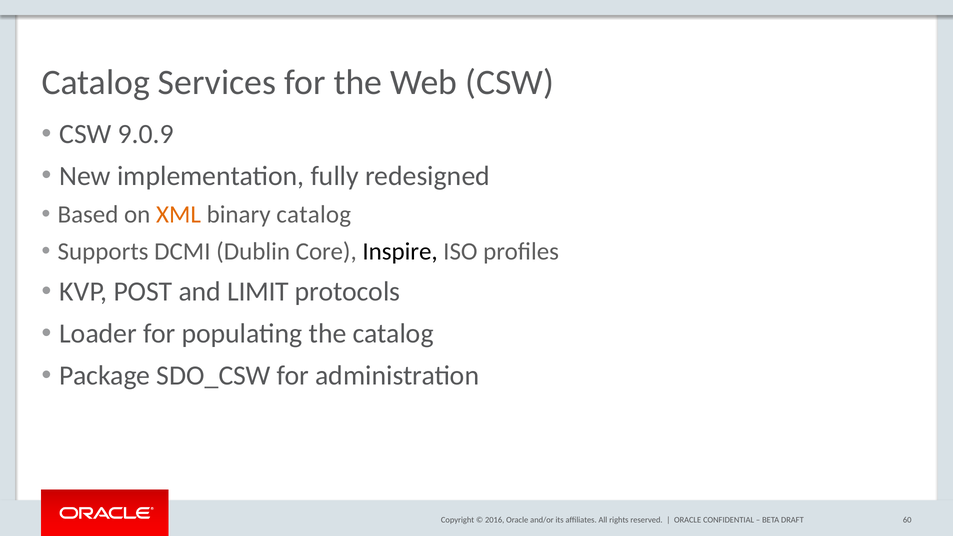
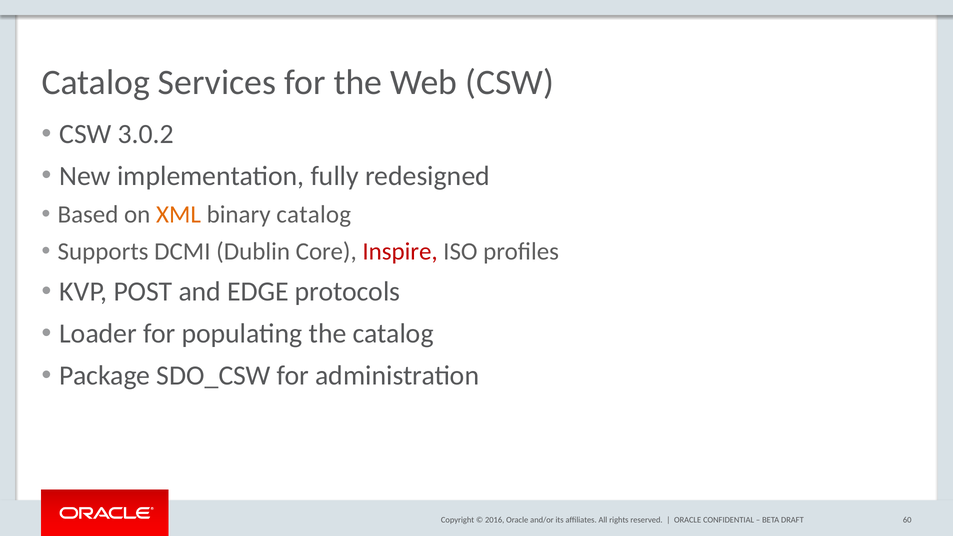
9.0.9: 9.0.9 -> 3.0.2 (146, 134)
Inspire colour: black -> red (400, 251)
LIMIT: LIMIT -> EDGE (258, 292)
